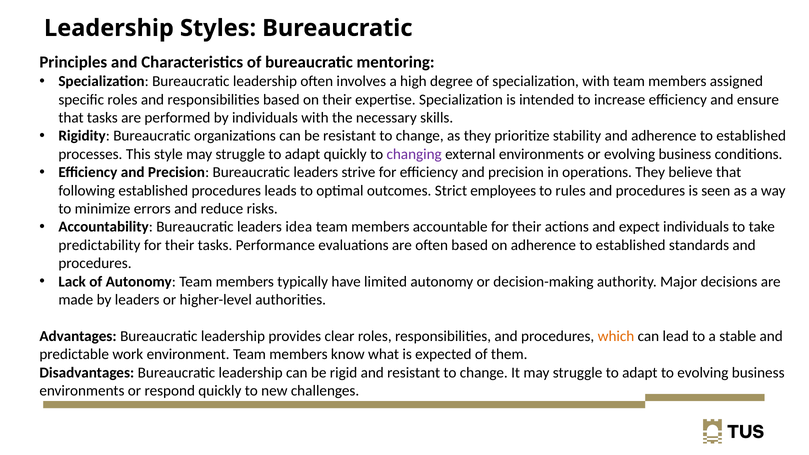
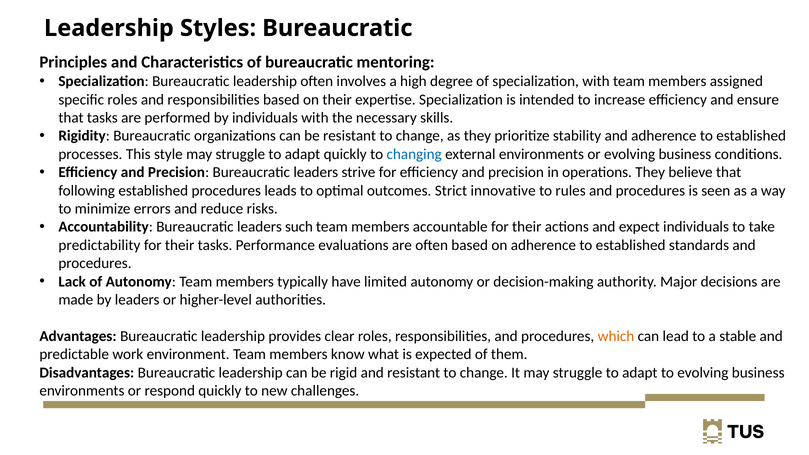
changing colour: purple -> blue (414, 154)
employees: employees -> innovative (503, 191)
idea: idea -> such (299, 227)
